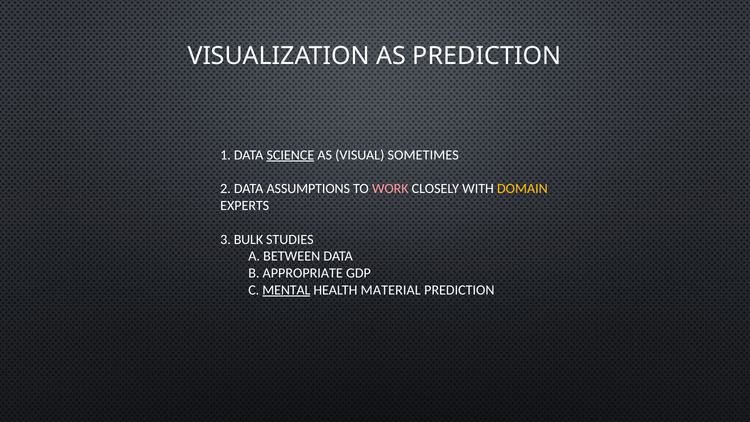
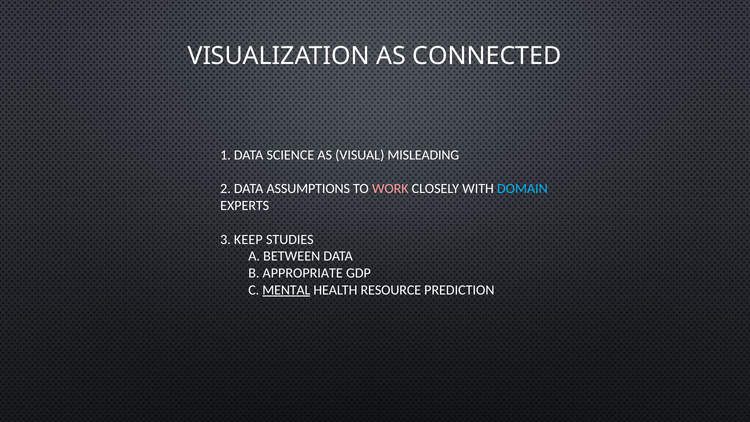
AS PREDICTION: PREDICTION -> CONNECTED (487, 56)
SCIENCE underline: present -> none (290, 155)
SOMETIMES: SOMETIMES -> MISLEADING (423, 155)
DOMAIN colour: yellow -> light blue (522, 189)
BULK: BULK -> KEEP (248, 239)
MATERIAL: MATERIAL -> RESOURCE (391, 290)
